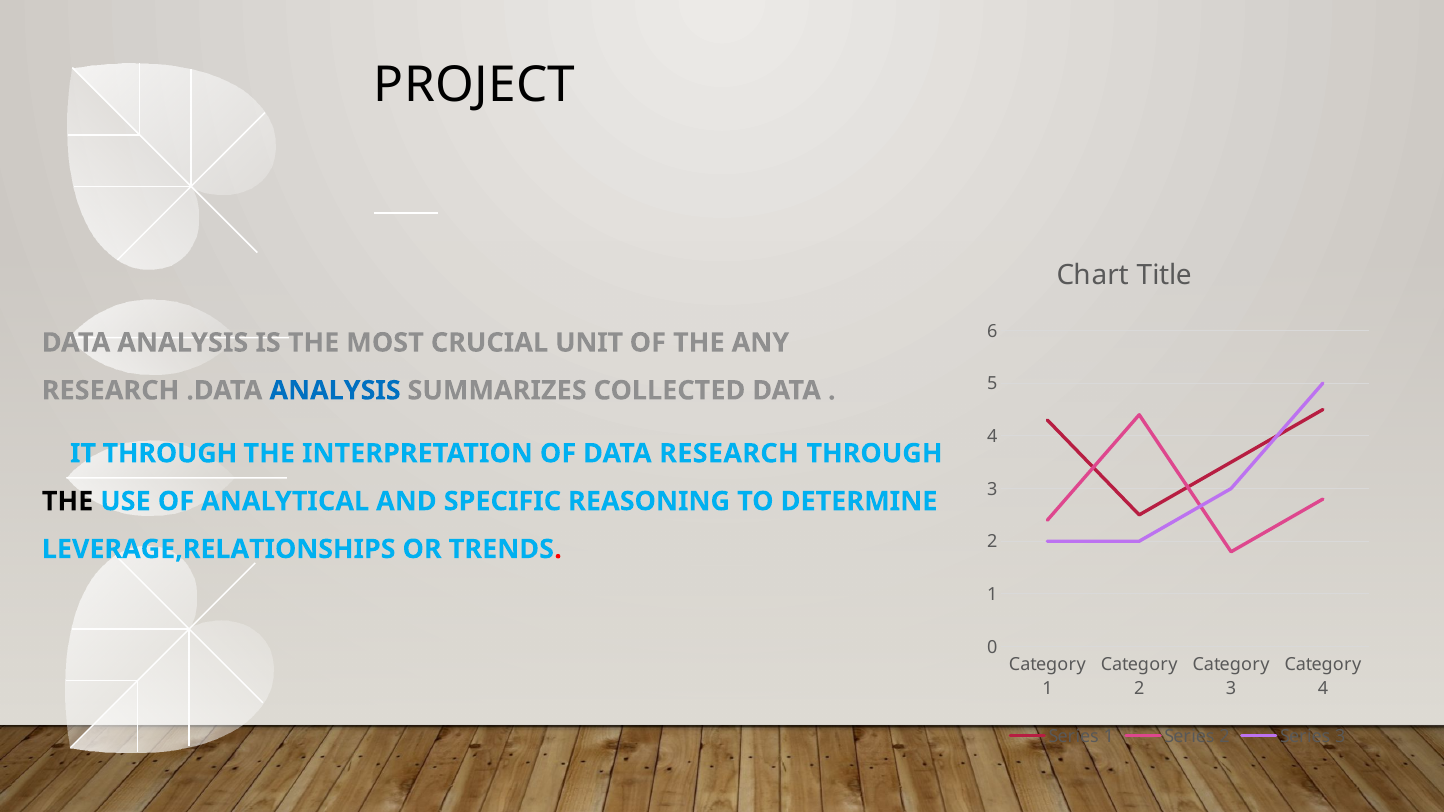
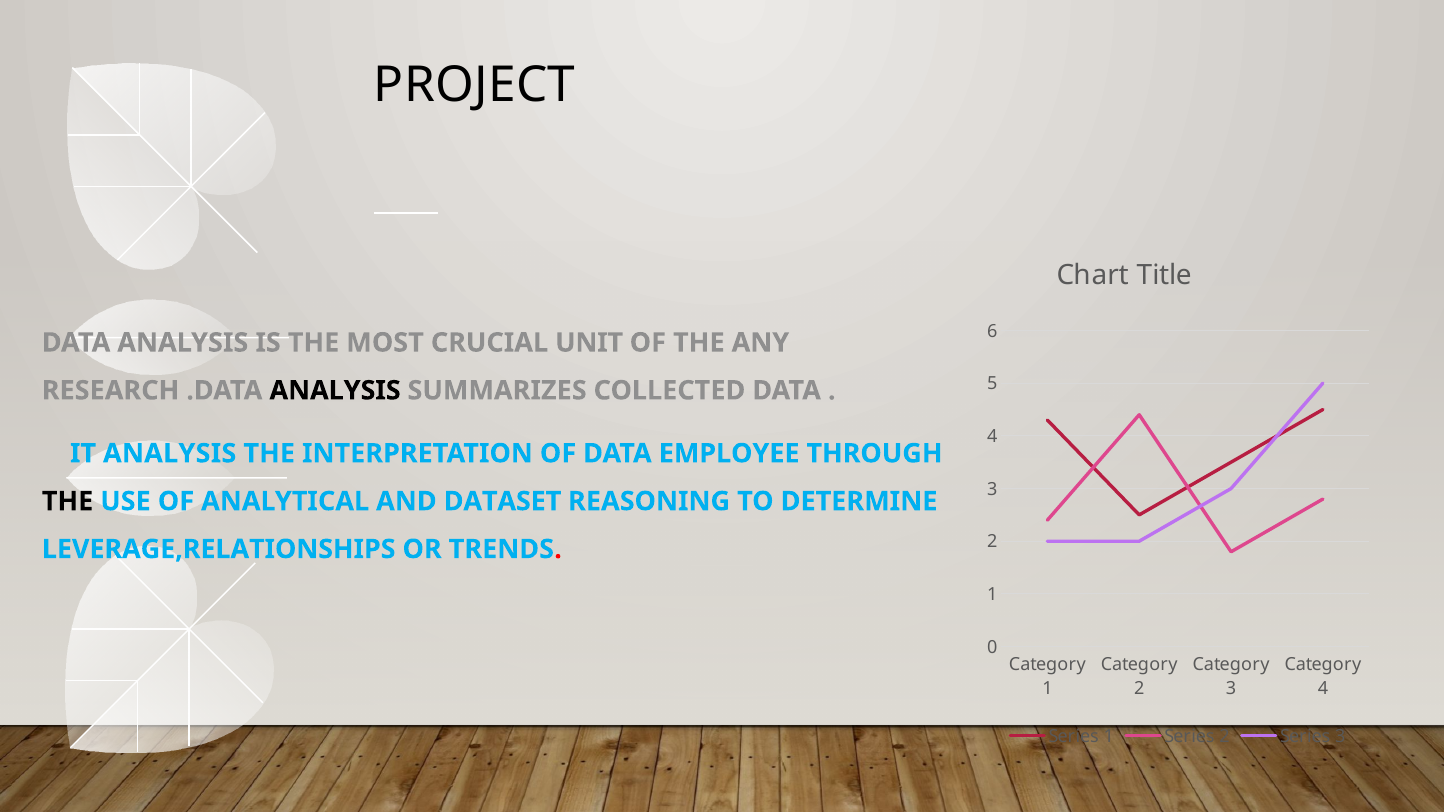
ANALYSIS colour: blue -> black (335, 391)
IT THROUGH: THROUGH -> ANALYSIS (170, 454)
DATA RESEARCH: RESEARCH -> EMPLOYEE (729, 454)
SPECIFIC: SPECIFIC -> DATASET (503, 501)
